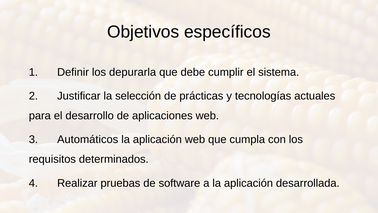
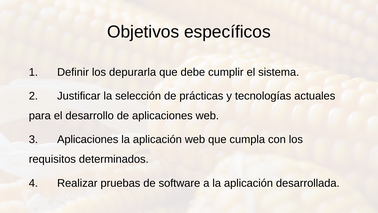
3 Automáticos: Automáticos -> Aplicaciones (88, 139)
